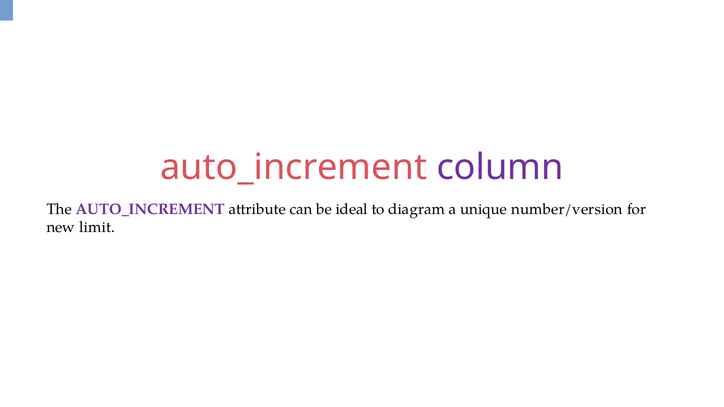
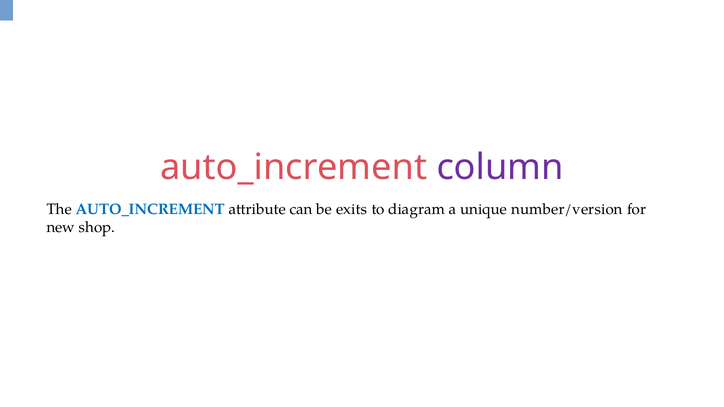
AUTO_INCREMENT colour: purple -> blue (150, 209)
ideal: ideal -> exits (352, 209)
limit: limit -> shop (97, 227)
